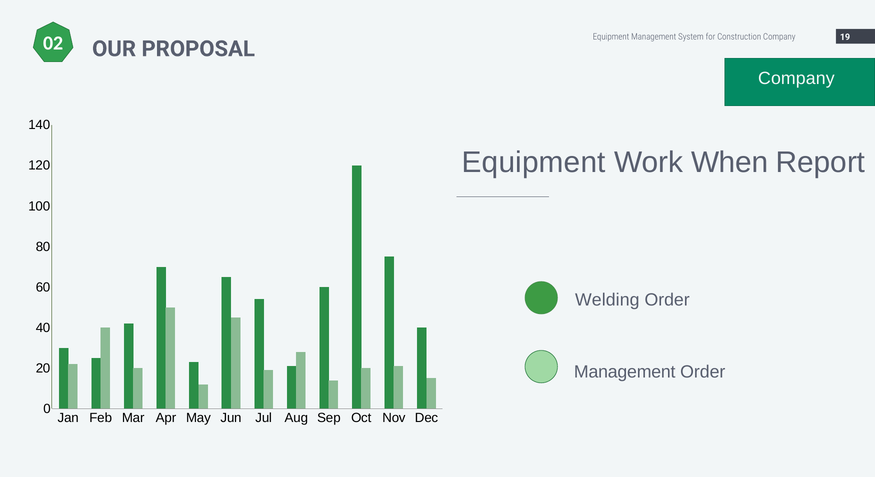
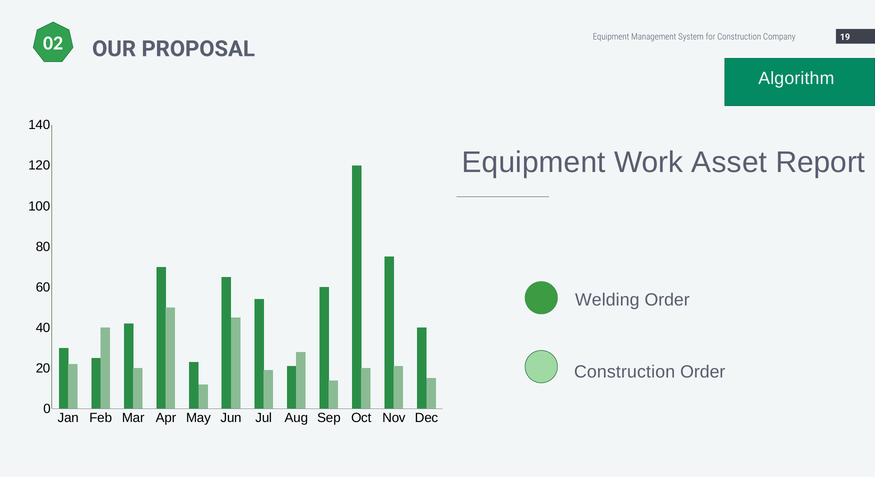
Company: Company -> Algorithm (796, 78)
When: When -> Asset (729, 162)
Management: Management -> Construction (625, 372)
